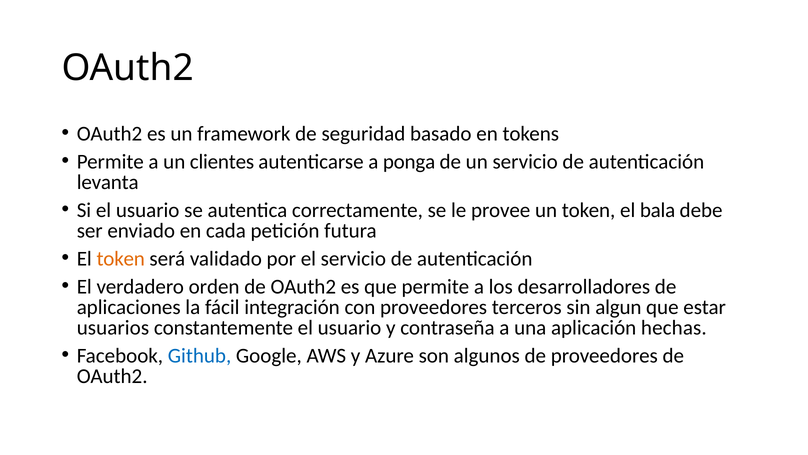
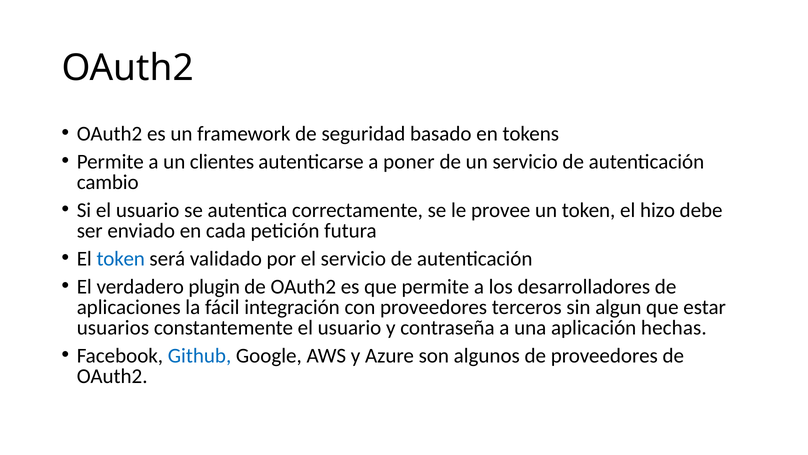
ponga: ponga -> poner (409, 161)
levanta: levanta -> cambio (108, 182)
bala: bala -> hizo (658, 210)
token colour: orange -> blue (121, 258)
orden: orden -> plugin (214, 286)
